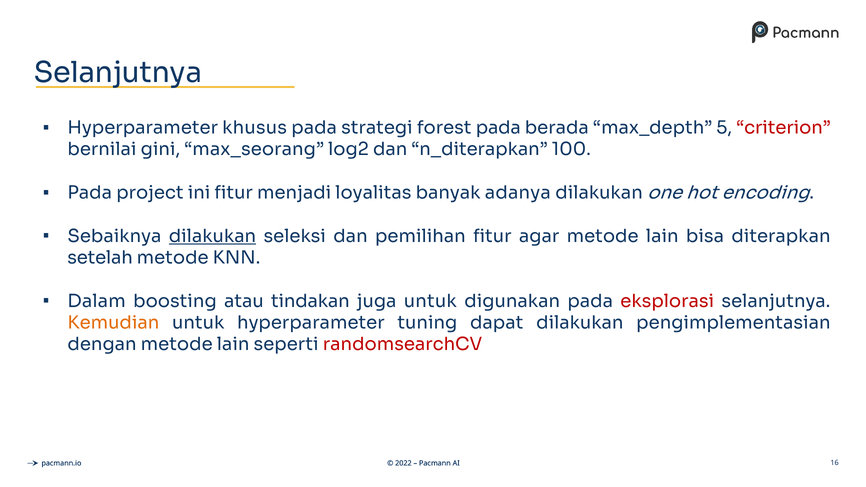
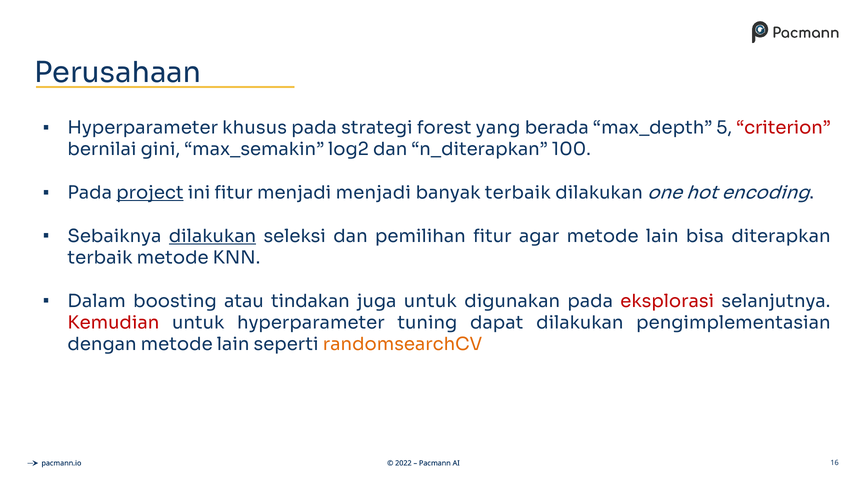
Selanjutnya: Selanjutnya -> Perusahaan (118, 73)
forest pada: pada -> yang (498, 128)
max_seorang: max_seorang -> max_semakin (254, 150)
project underline: none -> present (150, 193)
menjadi loyalitas: loyalitas -> menjadi (373, 193)
banyak adanya: adanya -> terbaik (518, 193)
setelah: setelah -> terbaik (100, 258)
Kemudian colour: orange -> red (113, 323)
randomsearchCV colour: red -> orange (403, 344)
